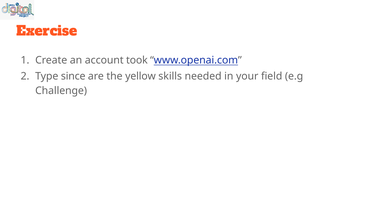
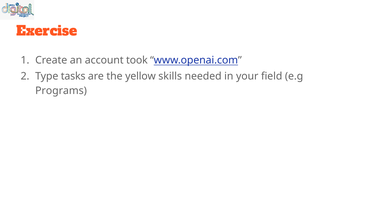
since: since -> tasks (73, 76)
Challenge: Challenge -> Programs (61, 90)
